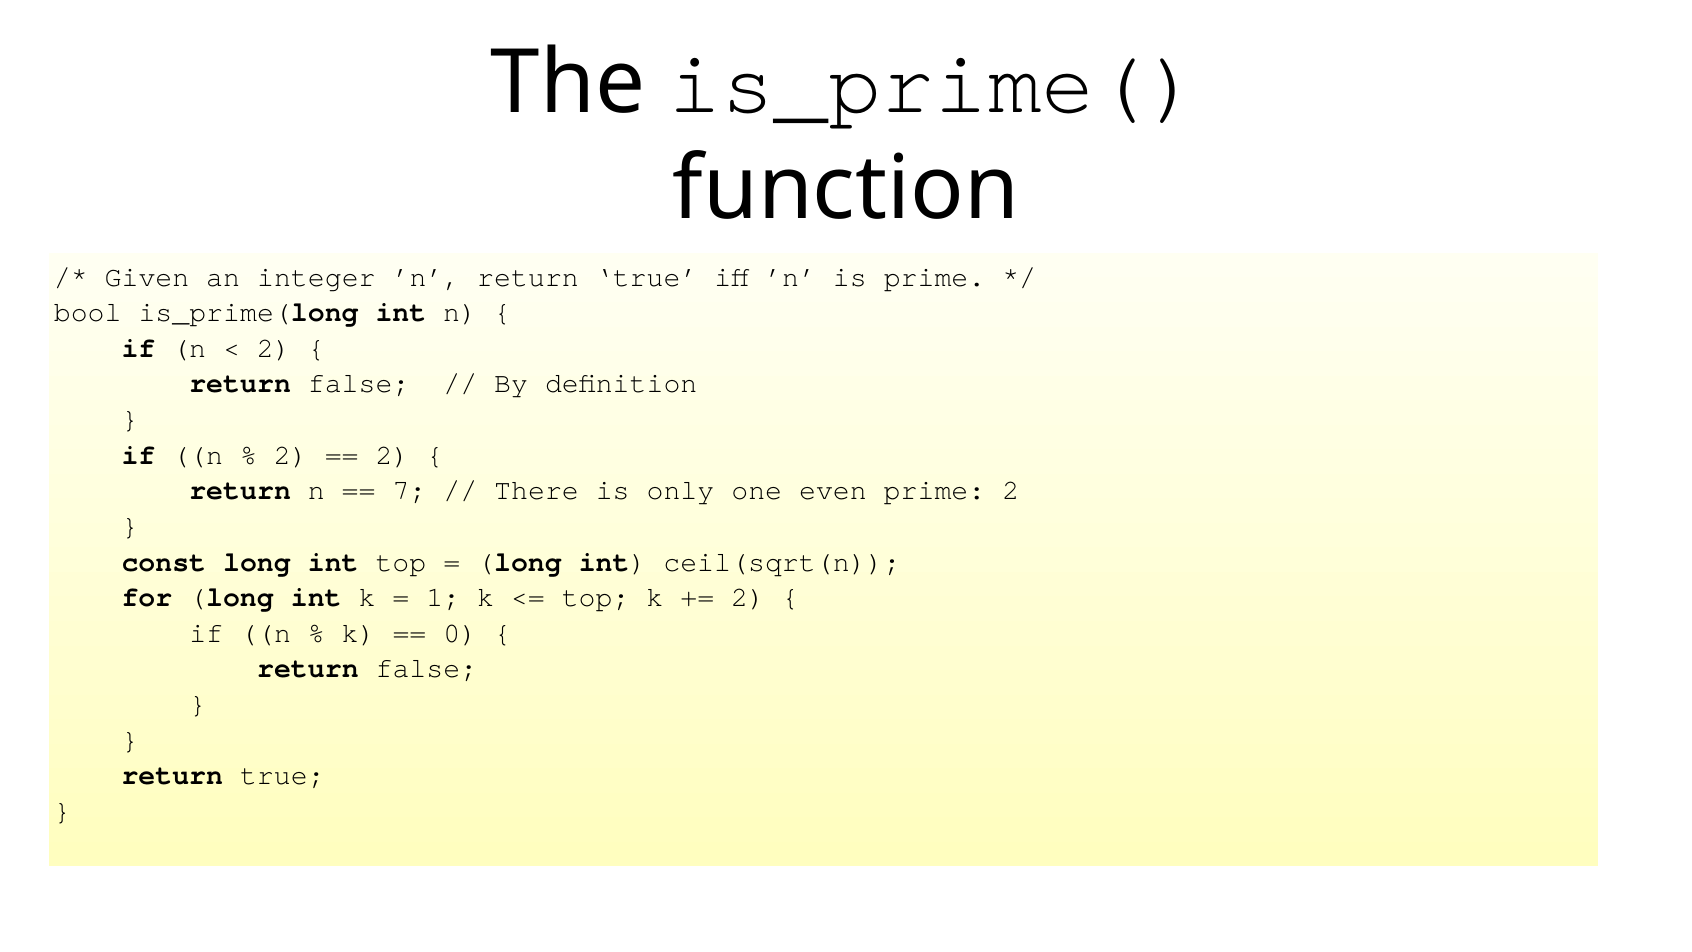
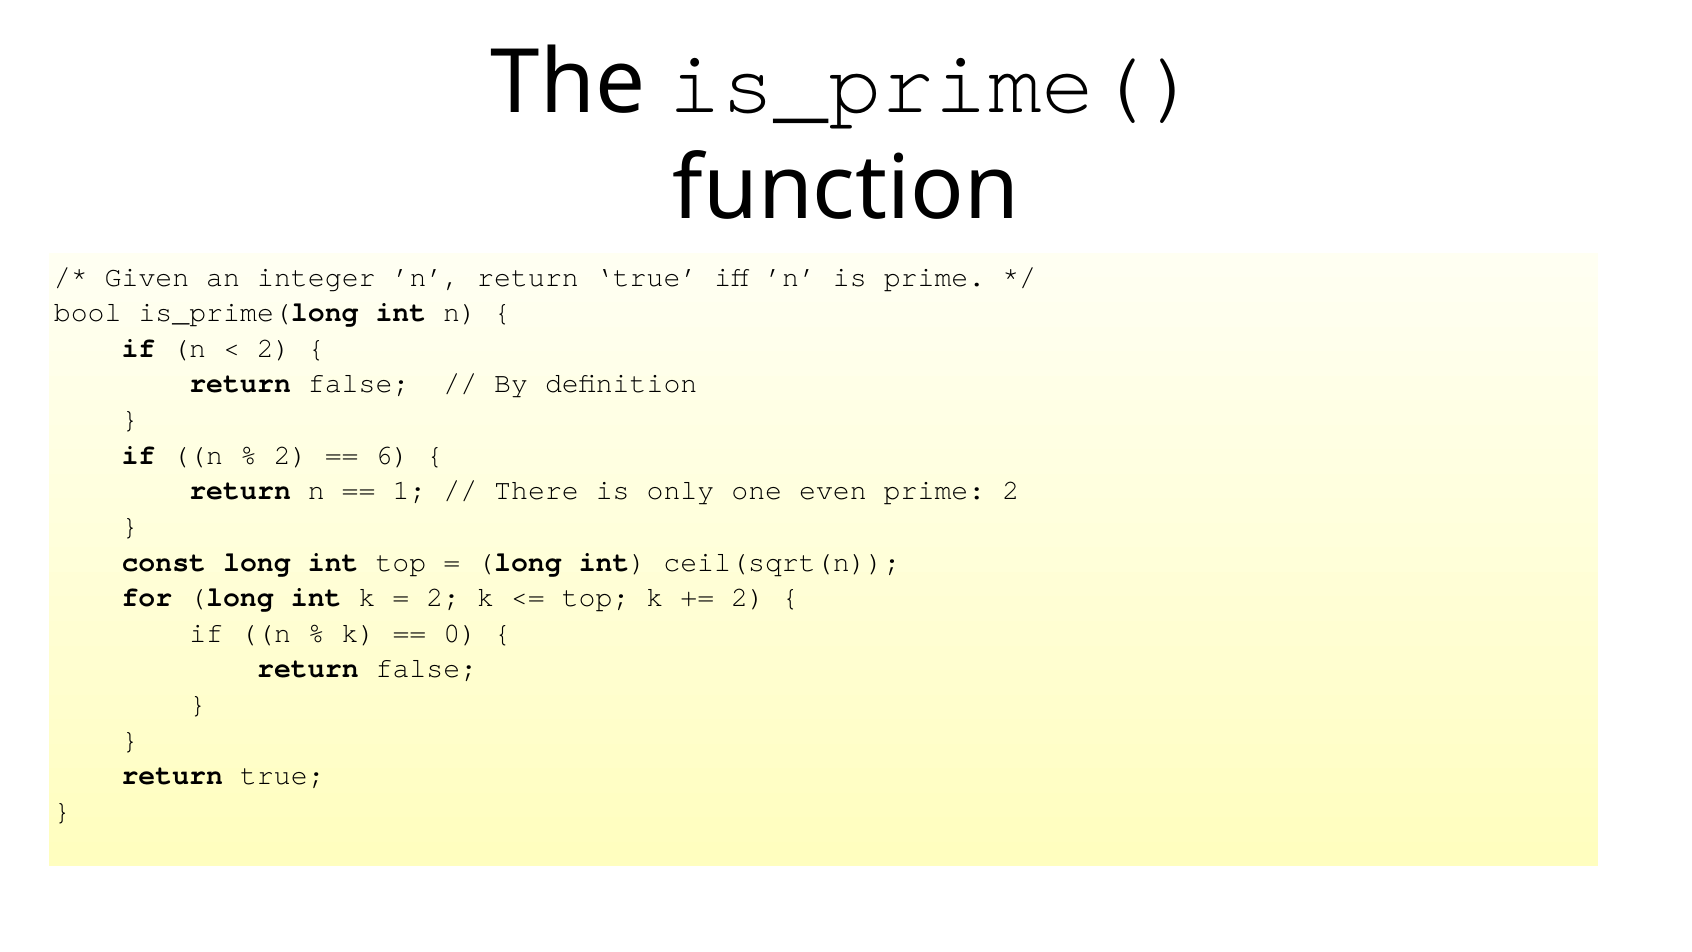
2: 2 -> 6 (392, 455)
7: 7 -> 1 (409, 490)
1: 1 -> 2 (443, 597)
